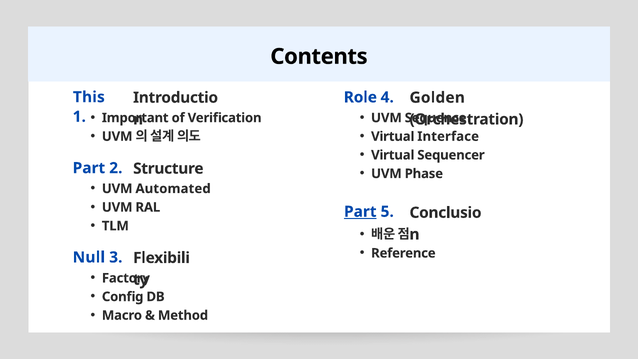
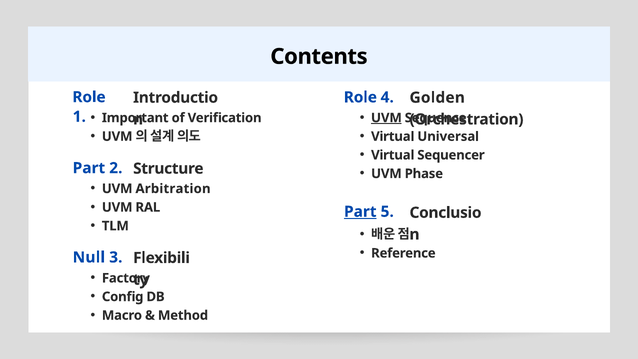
This: This -> Role (89, 97)
UVM underline: none -> present (386, 118)
Interface: Interface -> Universal (448, 136)
Automated: Automated -> Arbitration (173, 189)
